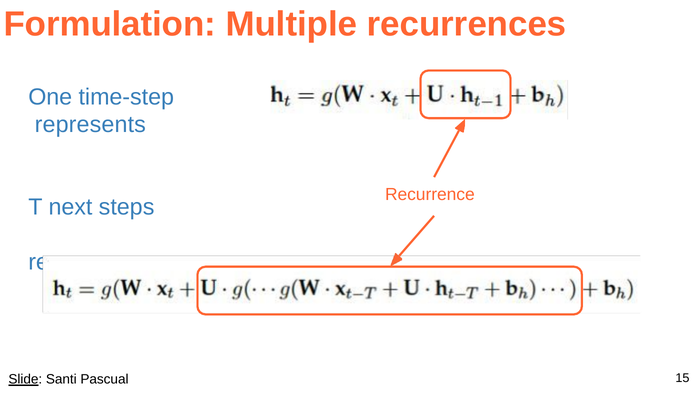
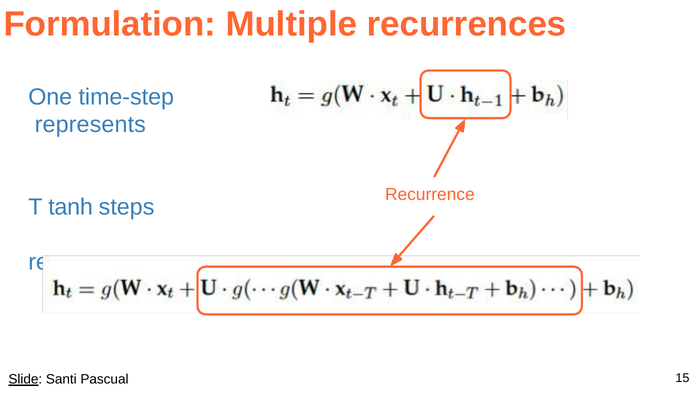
next: next -> tanh (71, 207)
